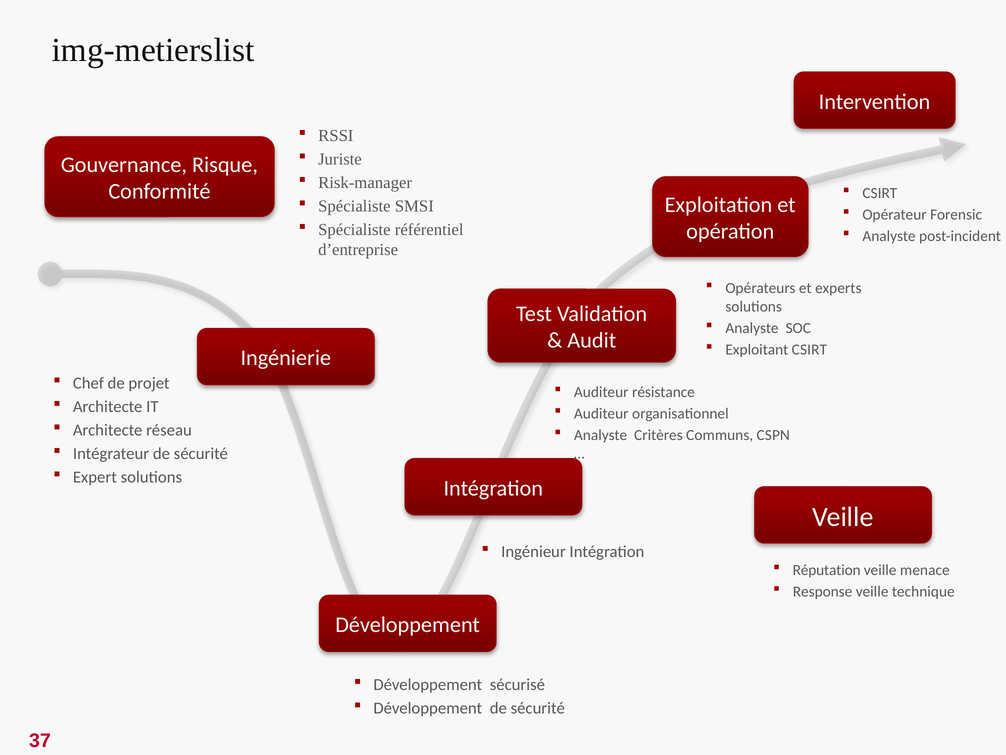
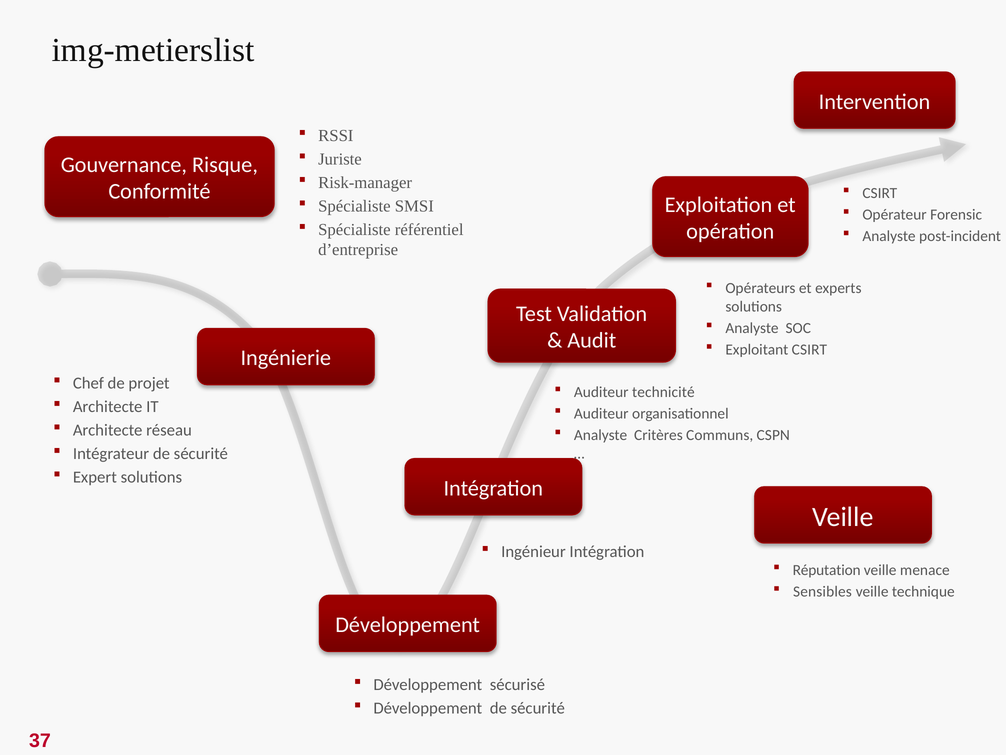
résistance: résistance -> technicité (663, 392)
Response: Response -> Sensibles (822, 591)
